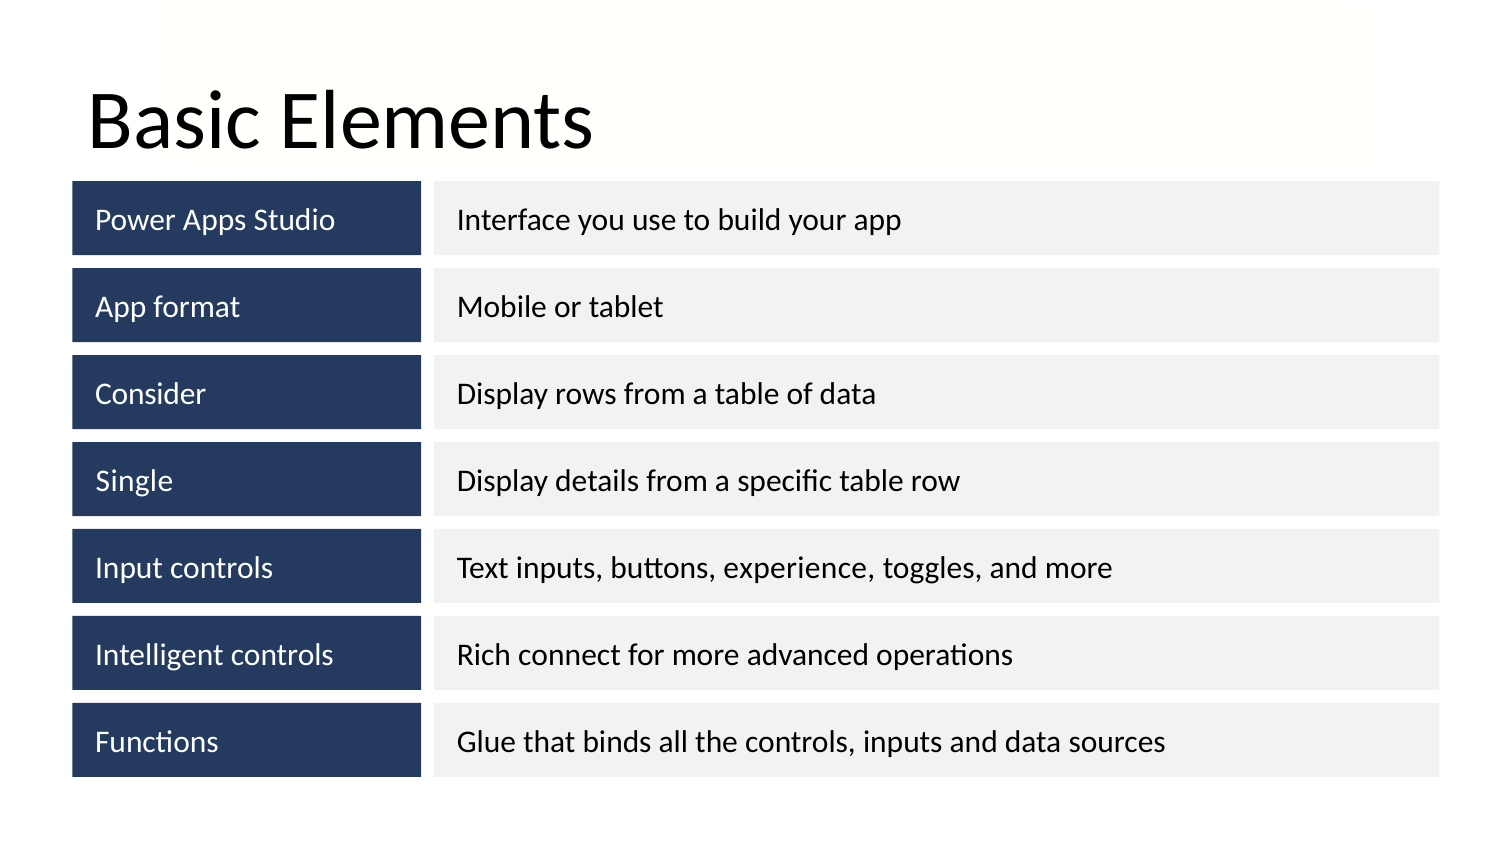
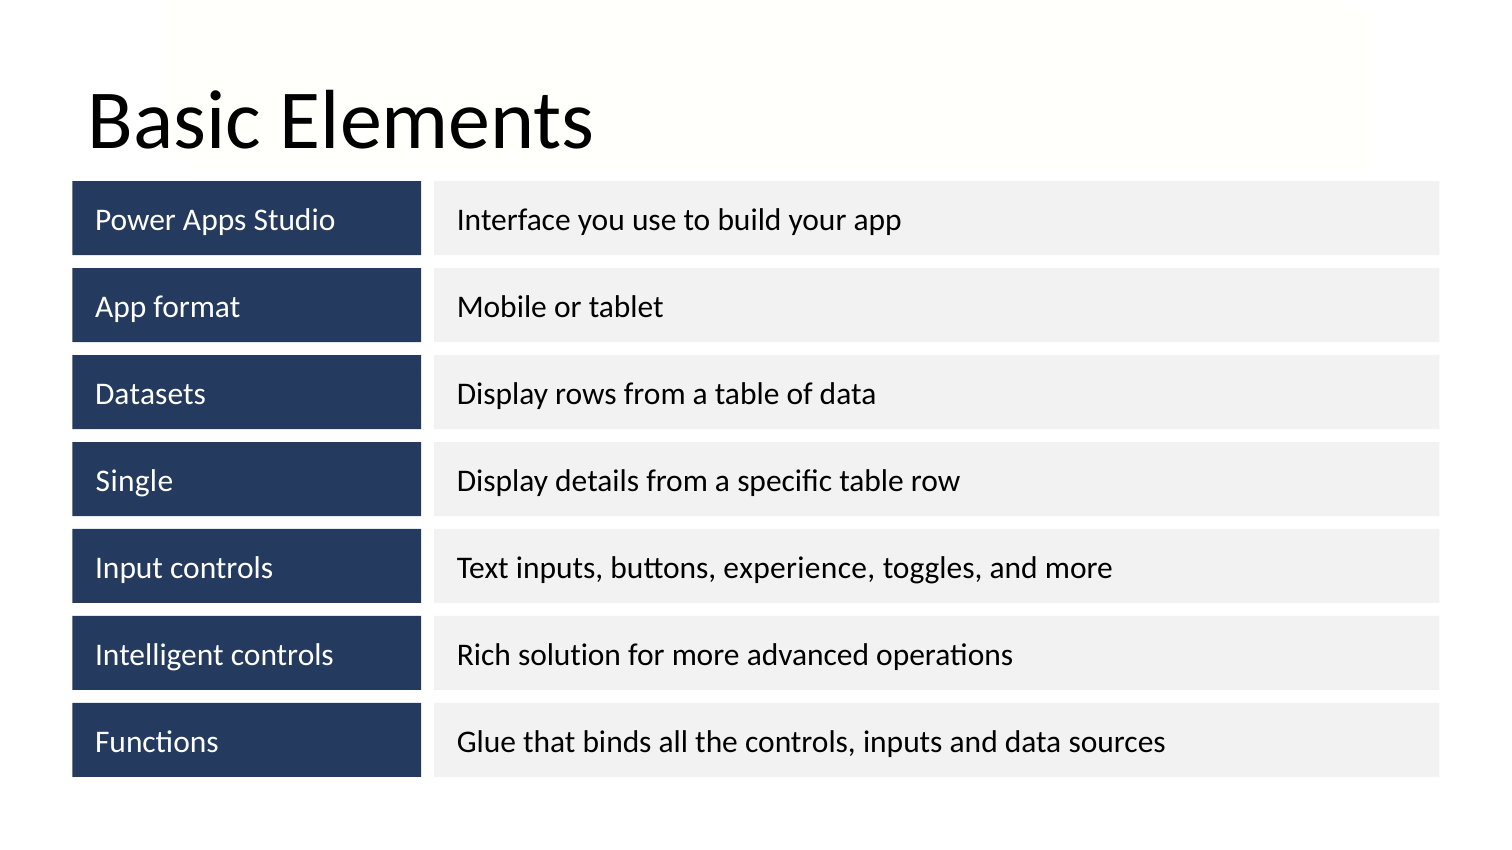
Consider: Consider -> Datasets (151, 395)
connect: connect -> solution (570, 656)
